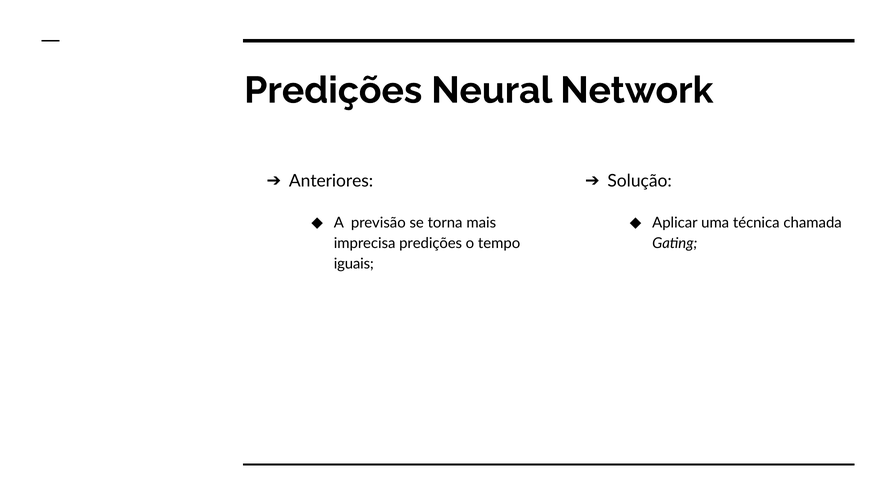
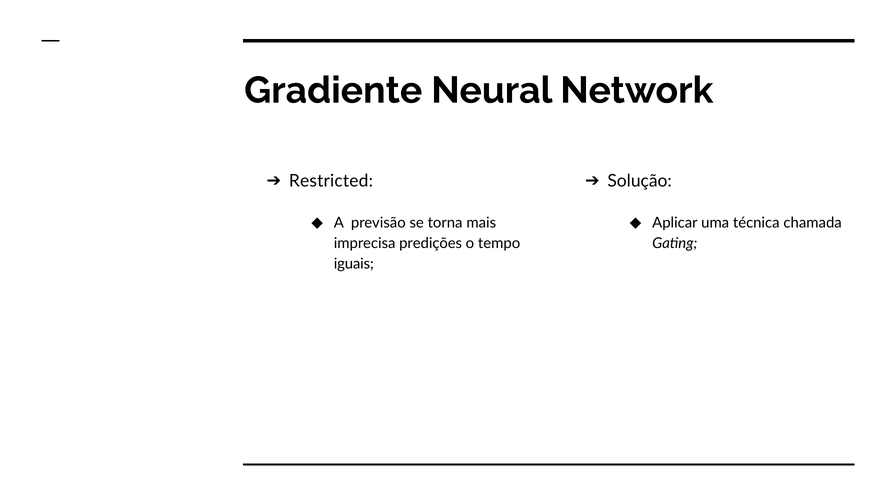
Predições: Predições -> Gradiente (333, 90)
Anteriores: Anteriores -> Restricted (331, 181)
